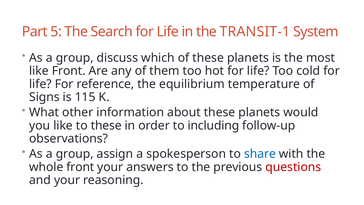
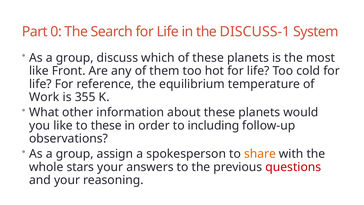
5: 5 -> 0 (56, 32)
TRANSIT-1: TRANSIT-1 -> DISCUSS-1 (255, 32)
Signs: Signs -> Work (44, 97)
115: 115 -> 355 (85, 97)
share colour: blue -> orange (260, 154)
whole front: front -> stars (80, 167)
